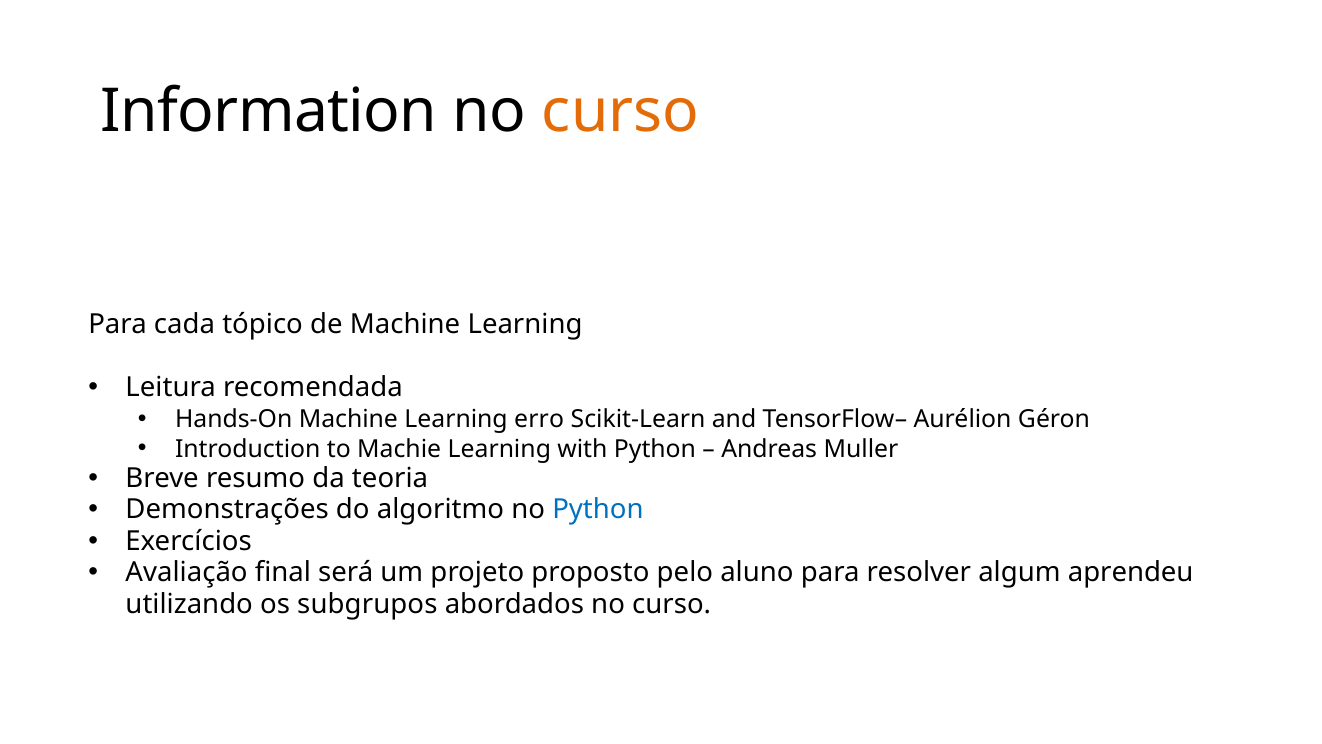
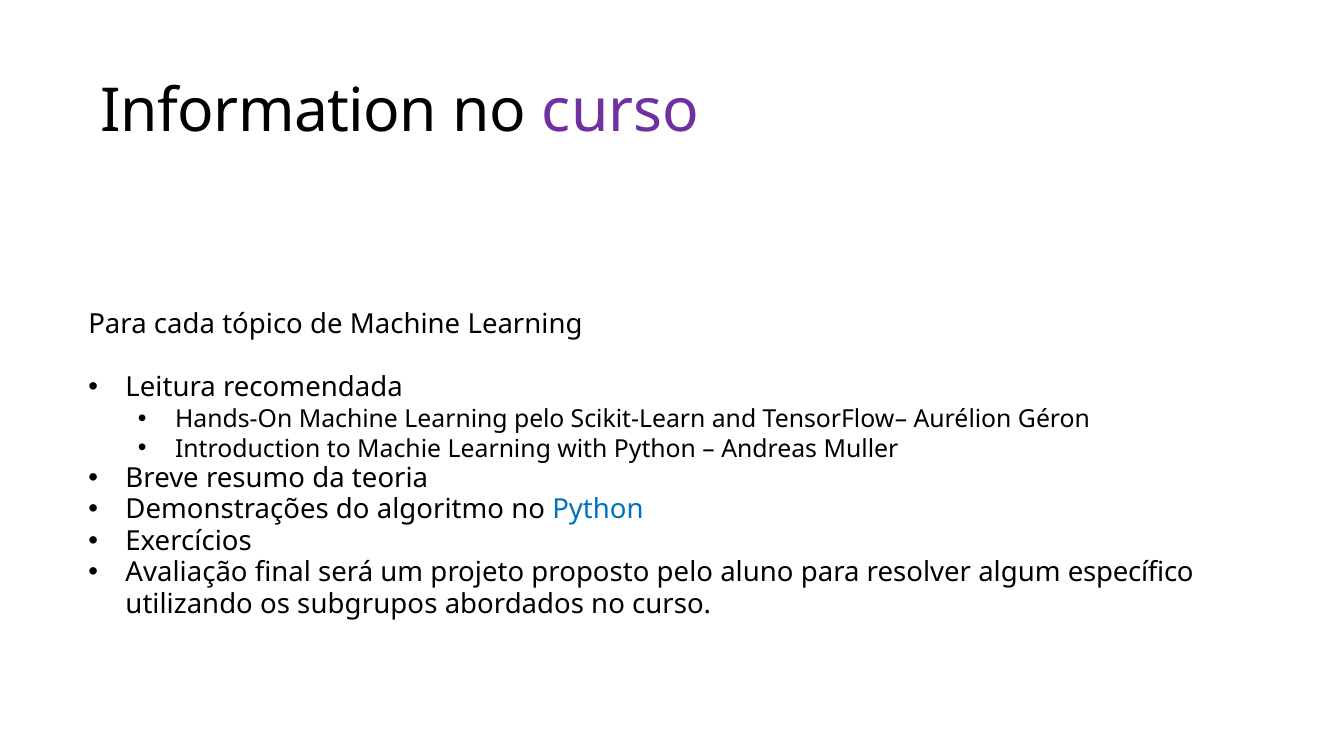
curso colour: orange -> purple (621, 111)
Learning erro: erro -> pelo (539, 419)
aprendeu: aprendeu -> específico (1131, 572)
